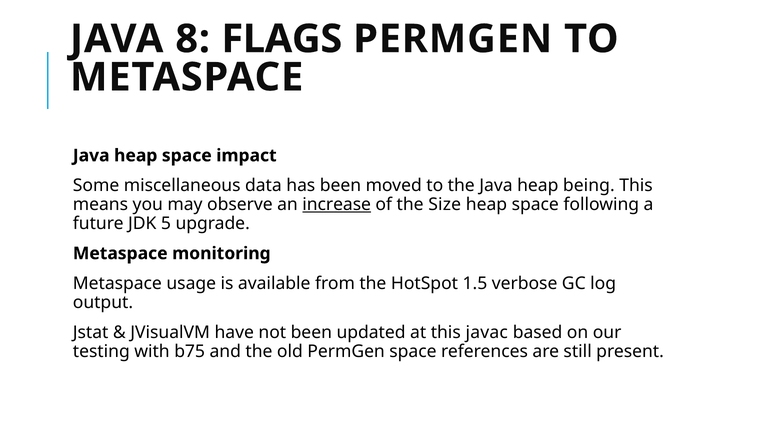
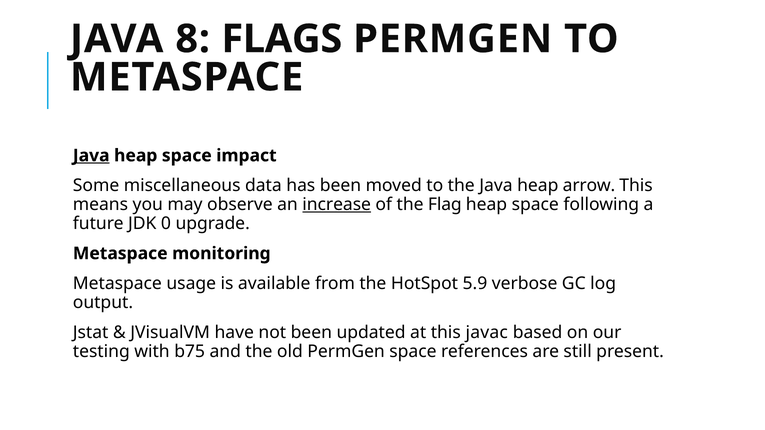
Java underline: none -> present (91, 156)
being: being -> arrow (589, 186)
Size: Size -> Flag (445, 205)
5: 5 -> 0 (166, 224)
1.5: 1.5 -> 5.9 (475, 284)
